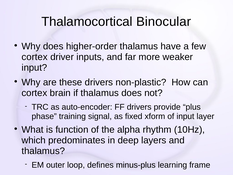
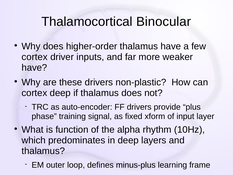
input: input -> have (34, 68)
cortex brain: brain -> deep (60, 93)
